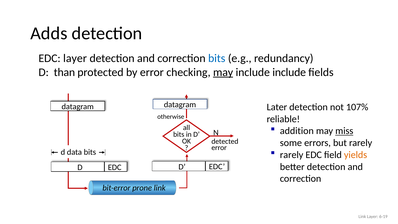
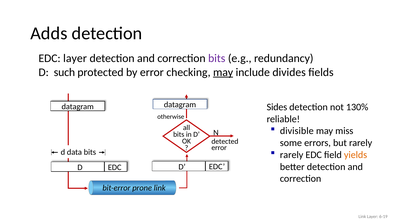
bits colour: blue -> purple (217, 58)
than: than -> such (64, 72)
include include: include -> divides (289, 72)
Later: Later -> Sides (277, 107)
107%: 107% -> 130% (357, 107)
addition: addition -> divisible (297, 131)
miss underline: present -> none (344, 131)
